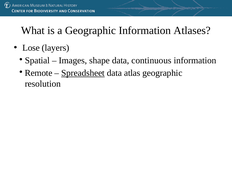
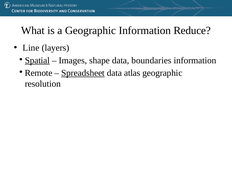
Atlases: Atlases -> Reduce (192, 31)
Lose: Lose -> Line (31, 48)
Spatial underline: none -> present (37, 60)
continuous: continuous -> boundaries (151, 60)
